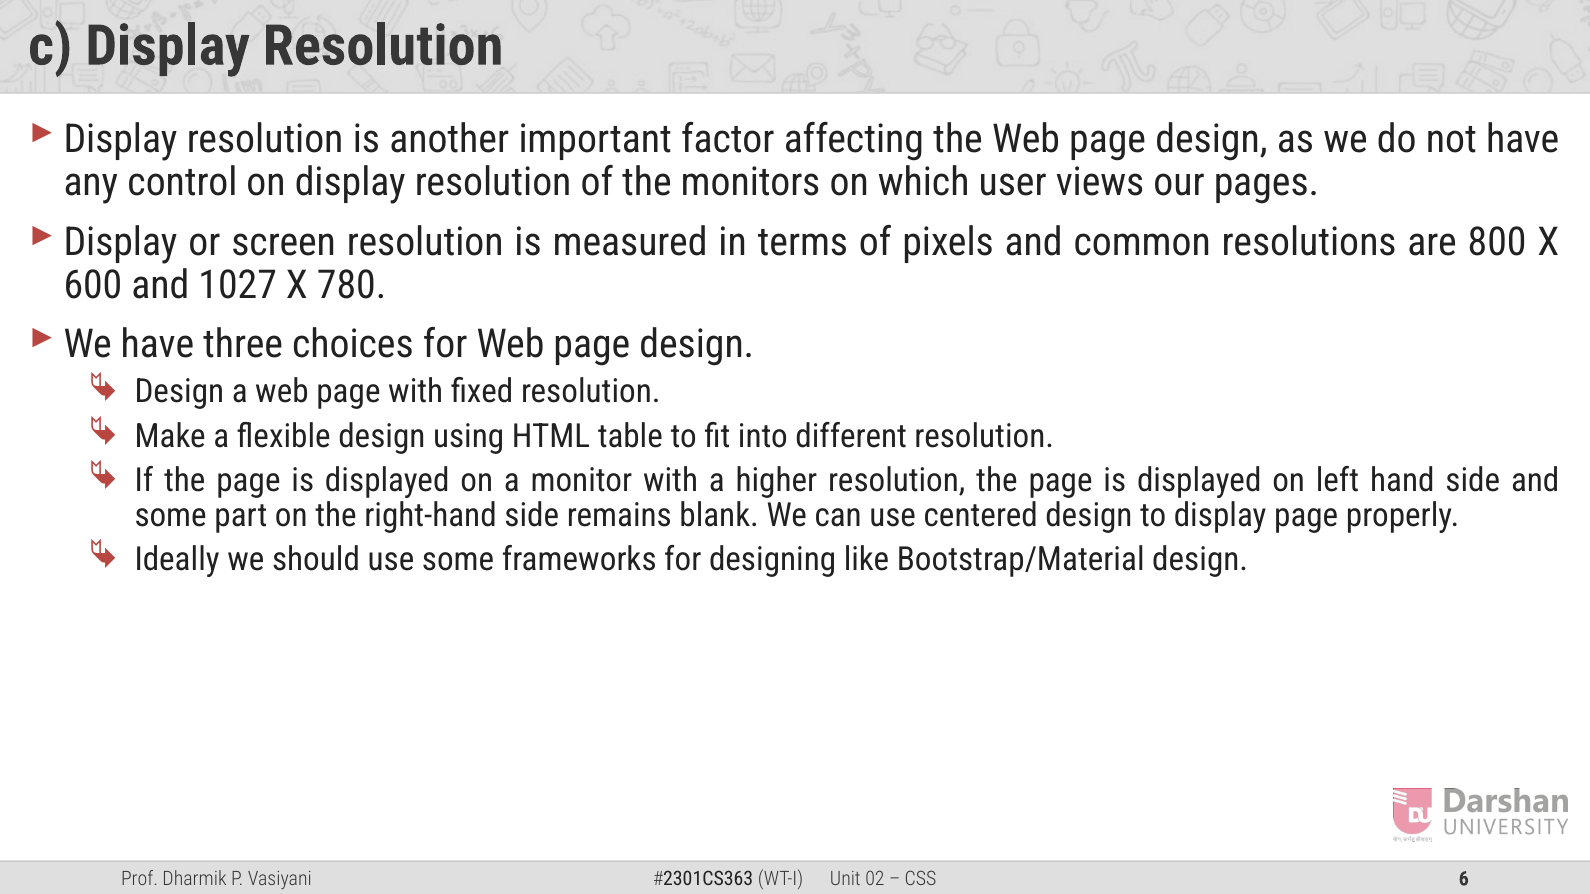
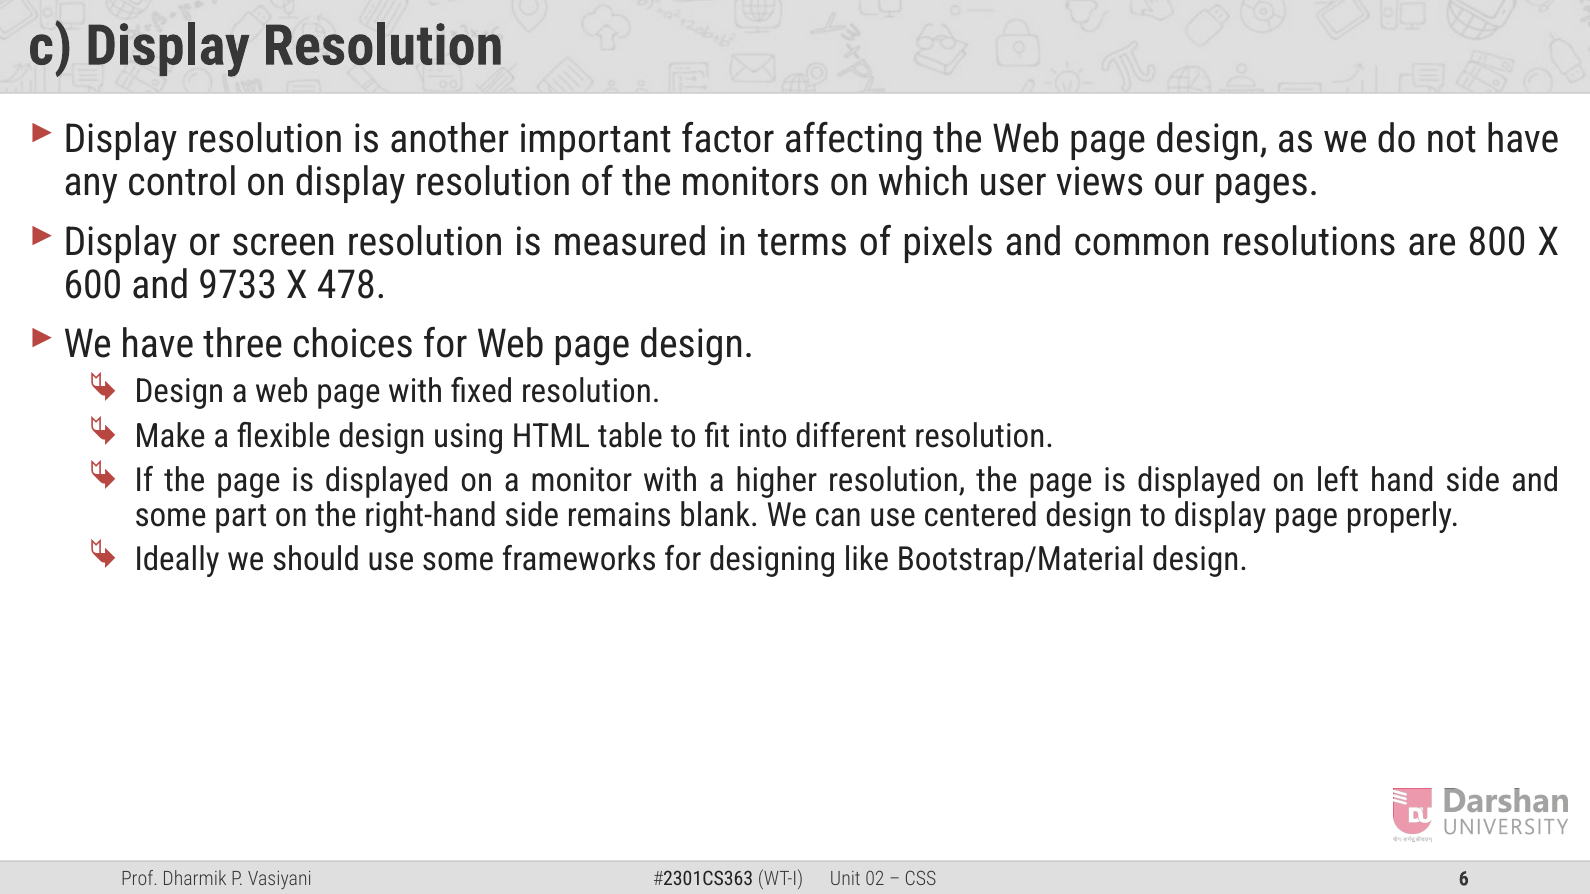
1027: 1027 -> 9733 (238, 285)
780: 780 -> 478 (352, 285)
